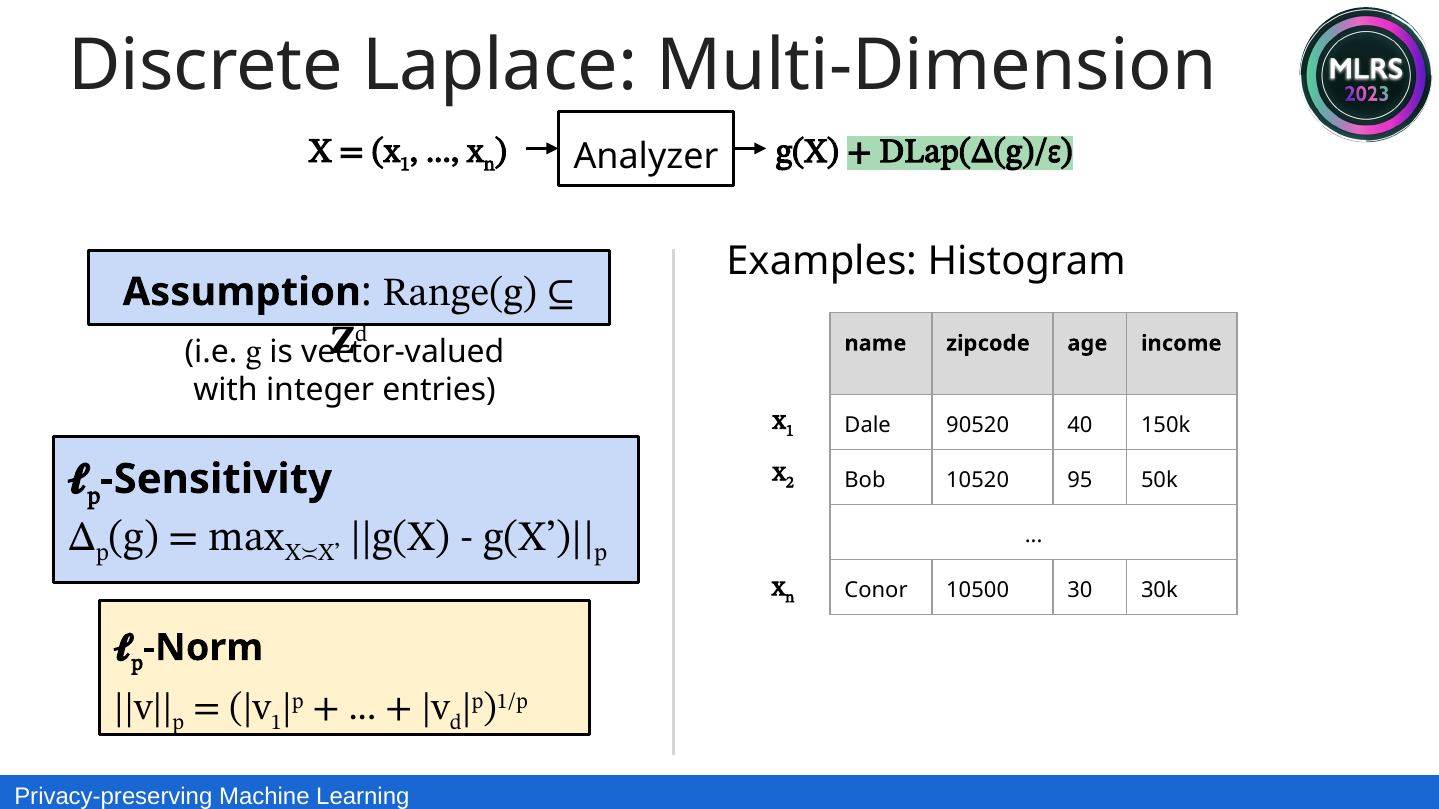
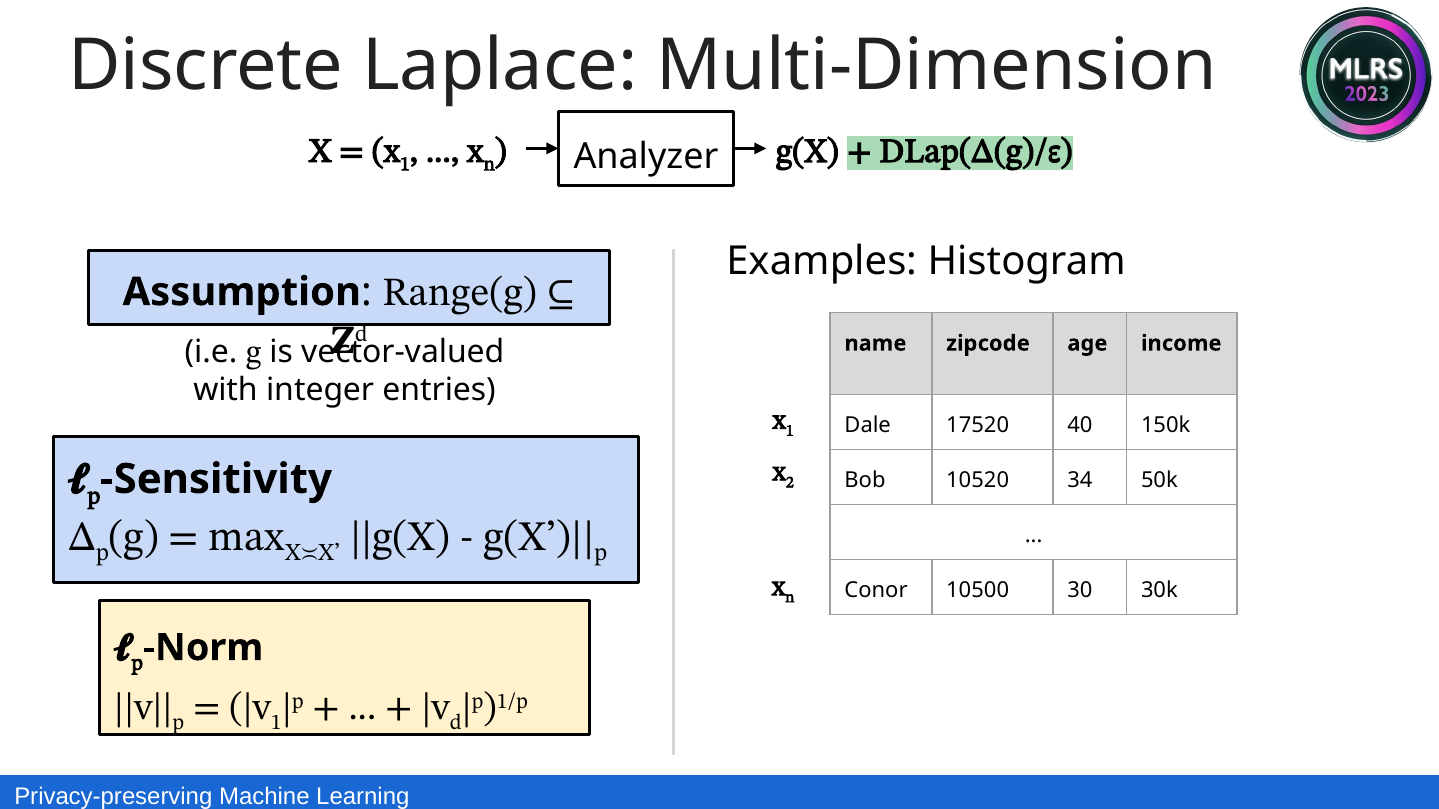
90520: 90520 -> 17520 (978, 425)
95: 95 -> 34 (1080, 480)
